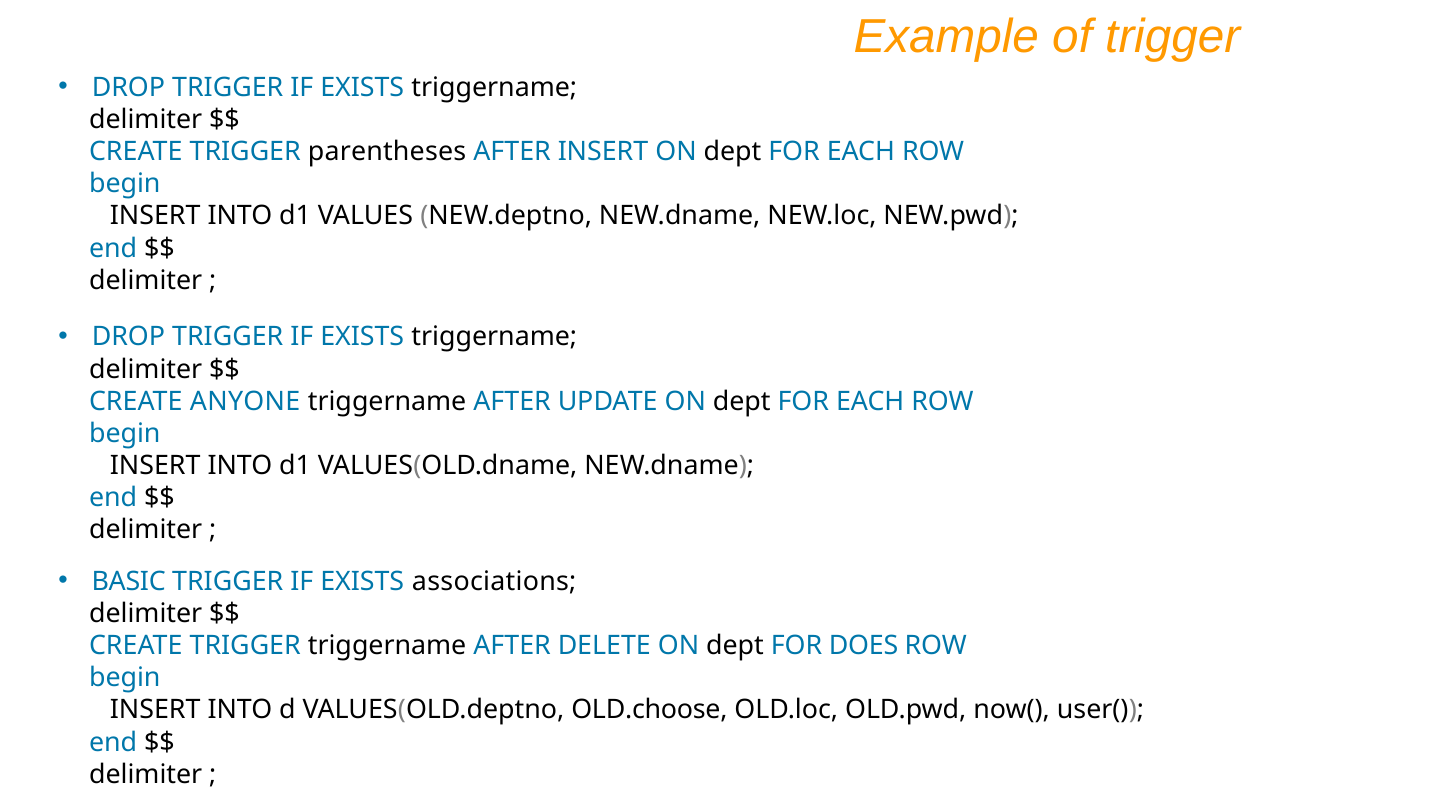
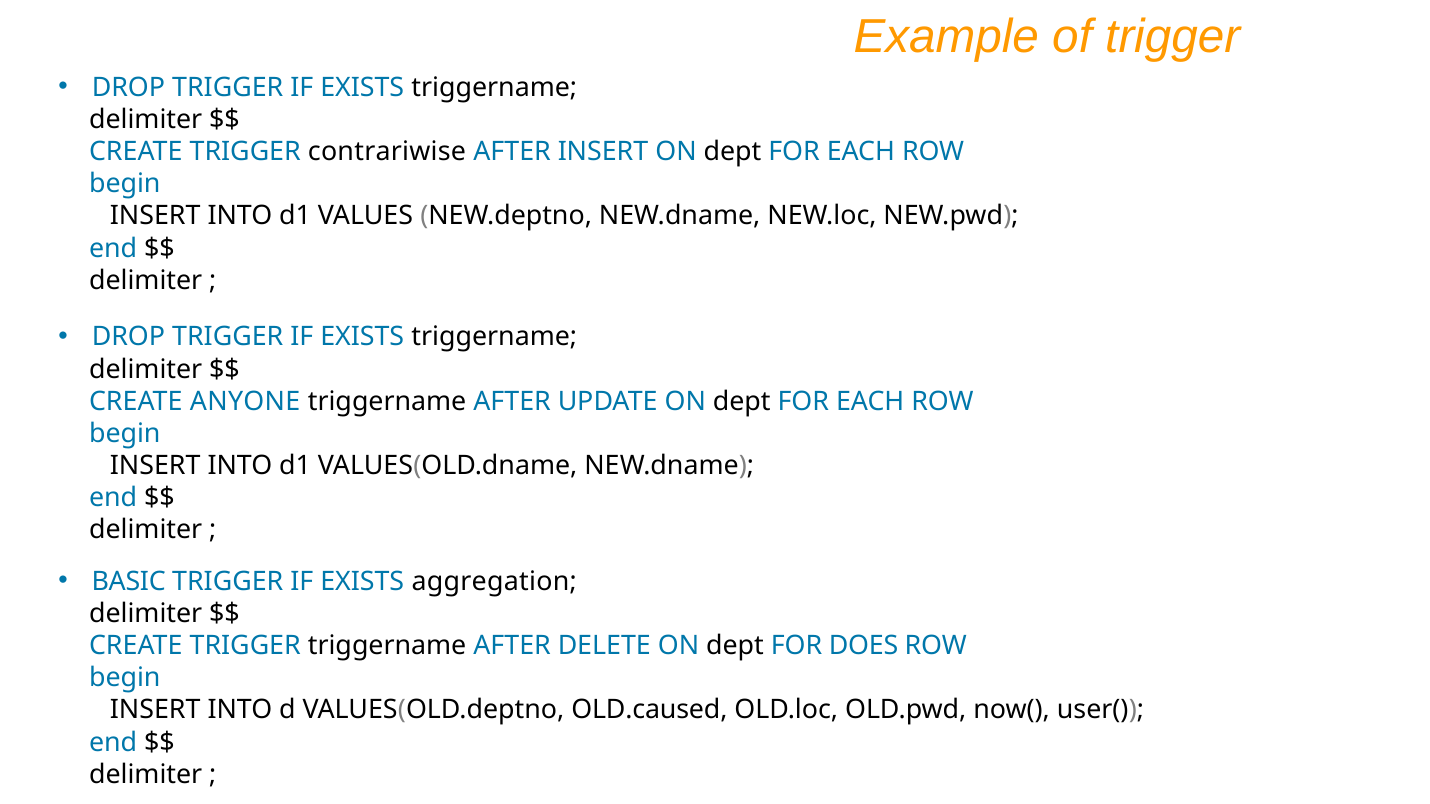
parentheses: parentheses -> contrariwise (387, 152)
associations: associations -> aggregation (494, 582)
OLD.choose: OLD.choose -> OLD.caused (649, 710)
